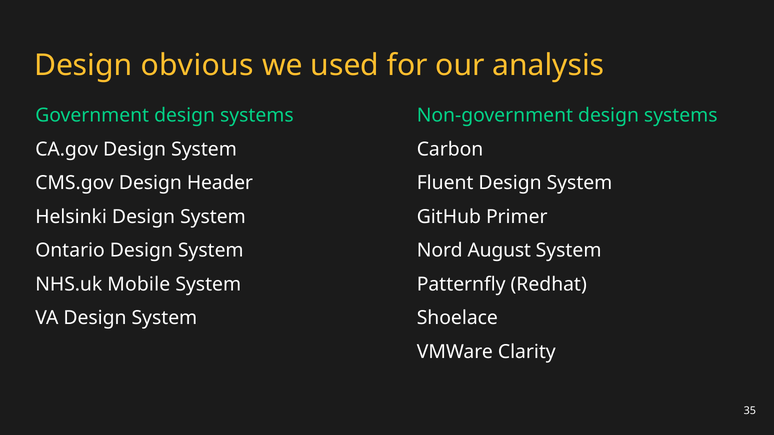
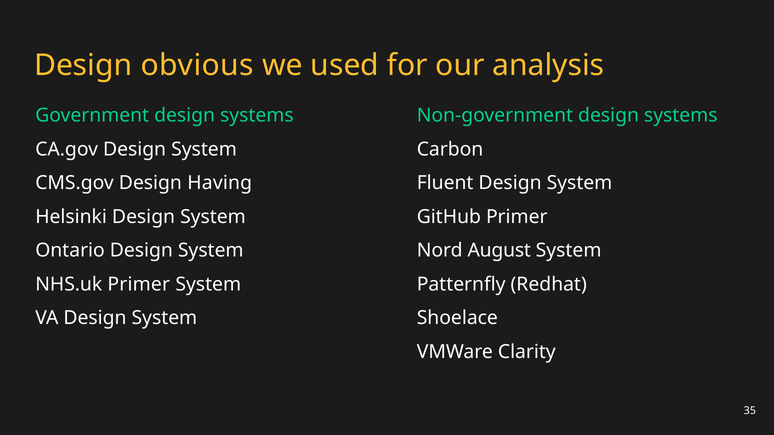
Header: Header -> Having (220, 183)
NHS.uk Mobile: Mobile -> Primer (139, 285)
